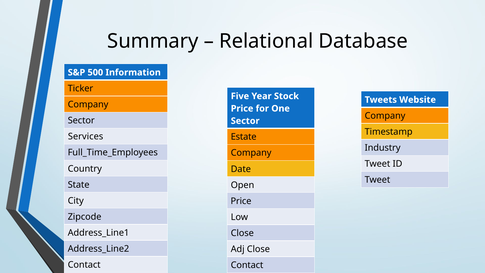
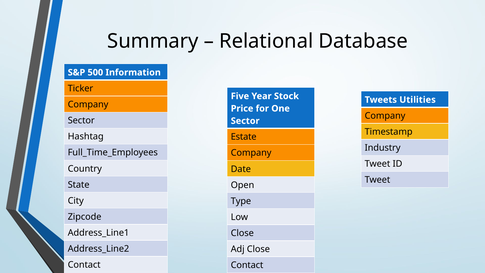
Website: Website -> Utilities (418, 100)
Services​: Services​ -> Hashtag​ (87, 137)
Price​: Price​ -> Type​ (242, 201)
